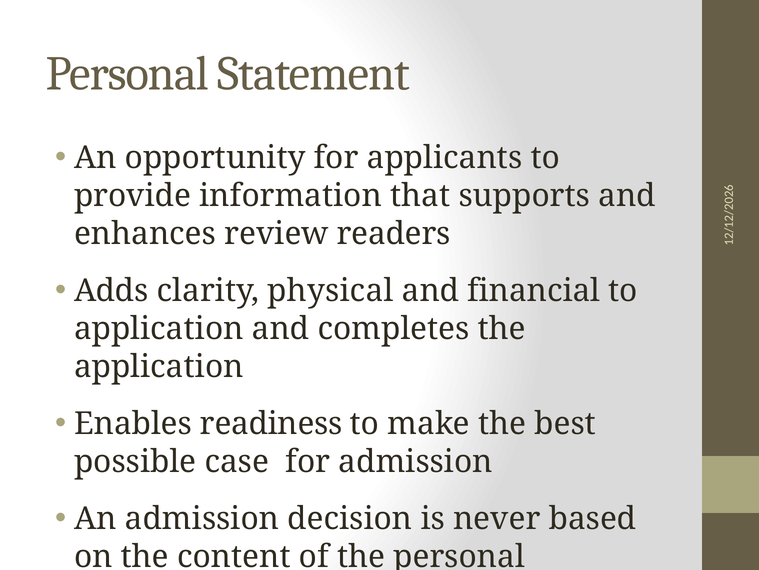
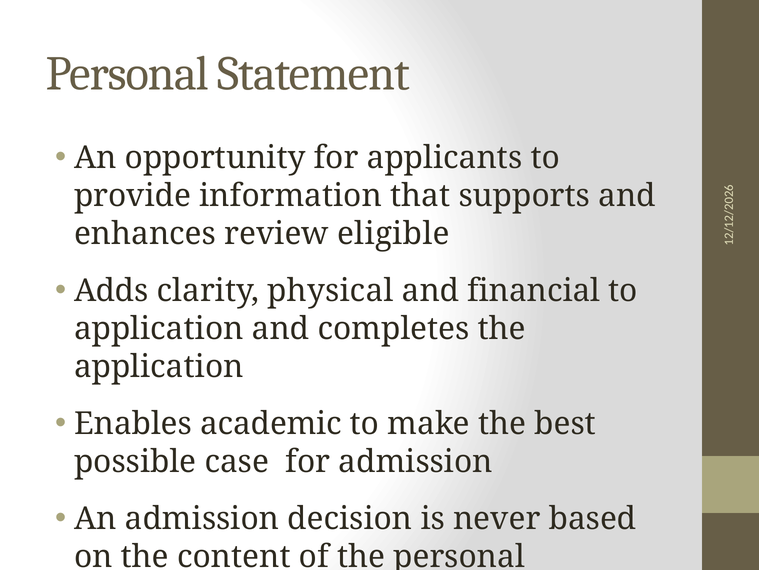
readers: readers -> eligible (393, 234)
readiness: readiness -> academic (271, 423)
